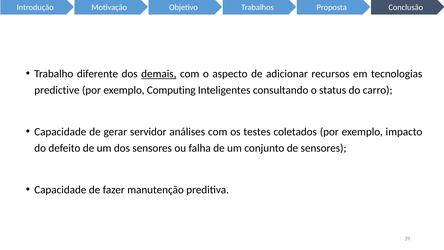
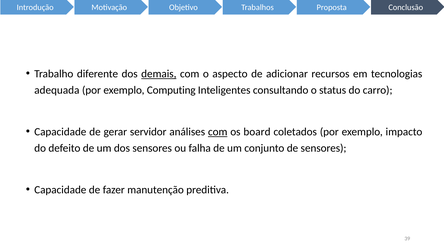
predictive: predictive -> adequada (57, 90)
com underline: none -> present (218, 132)
testes: testes -> board (257, 132)
